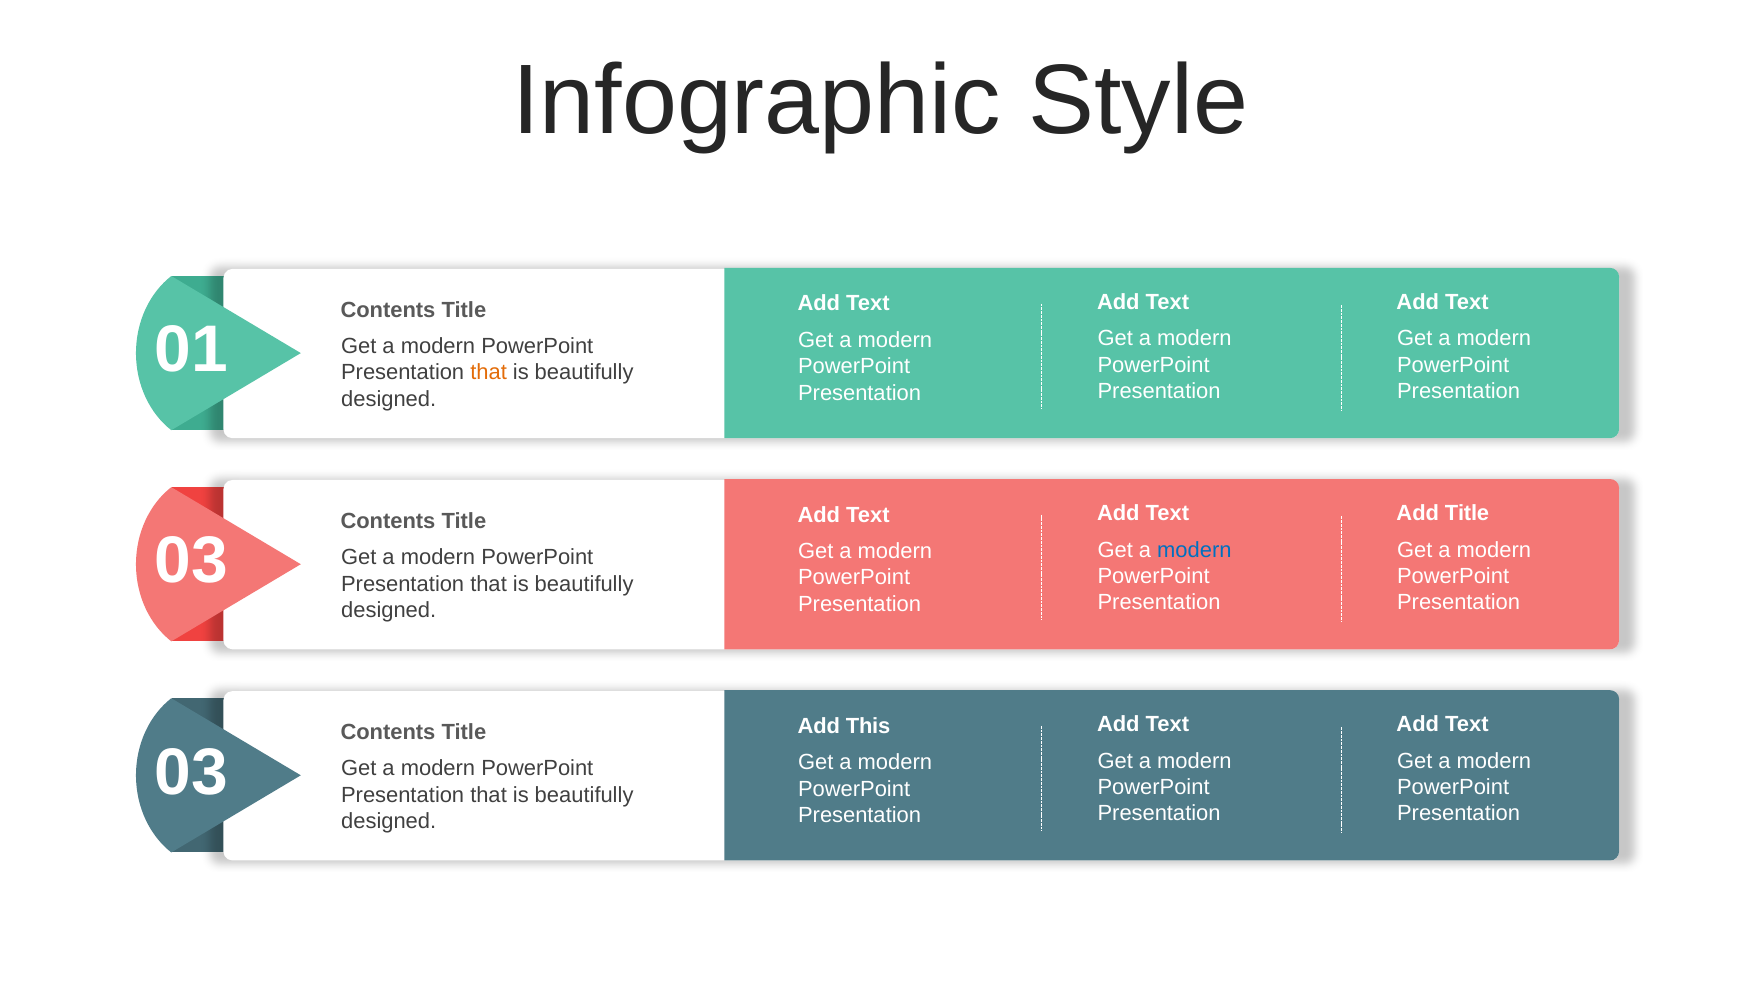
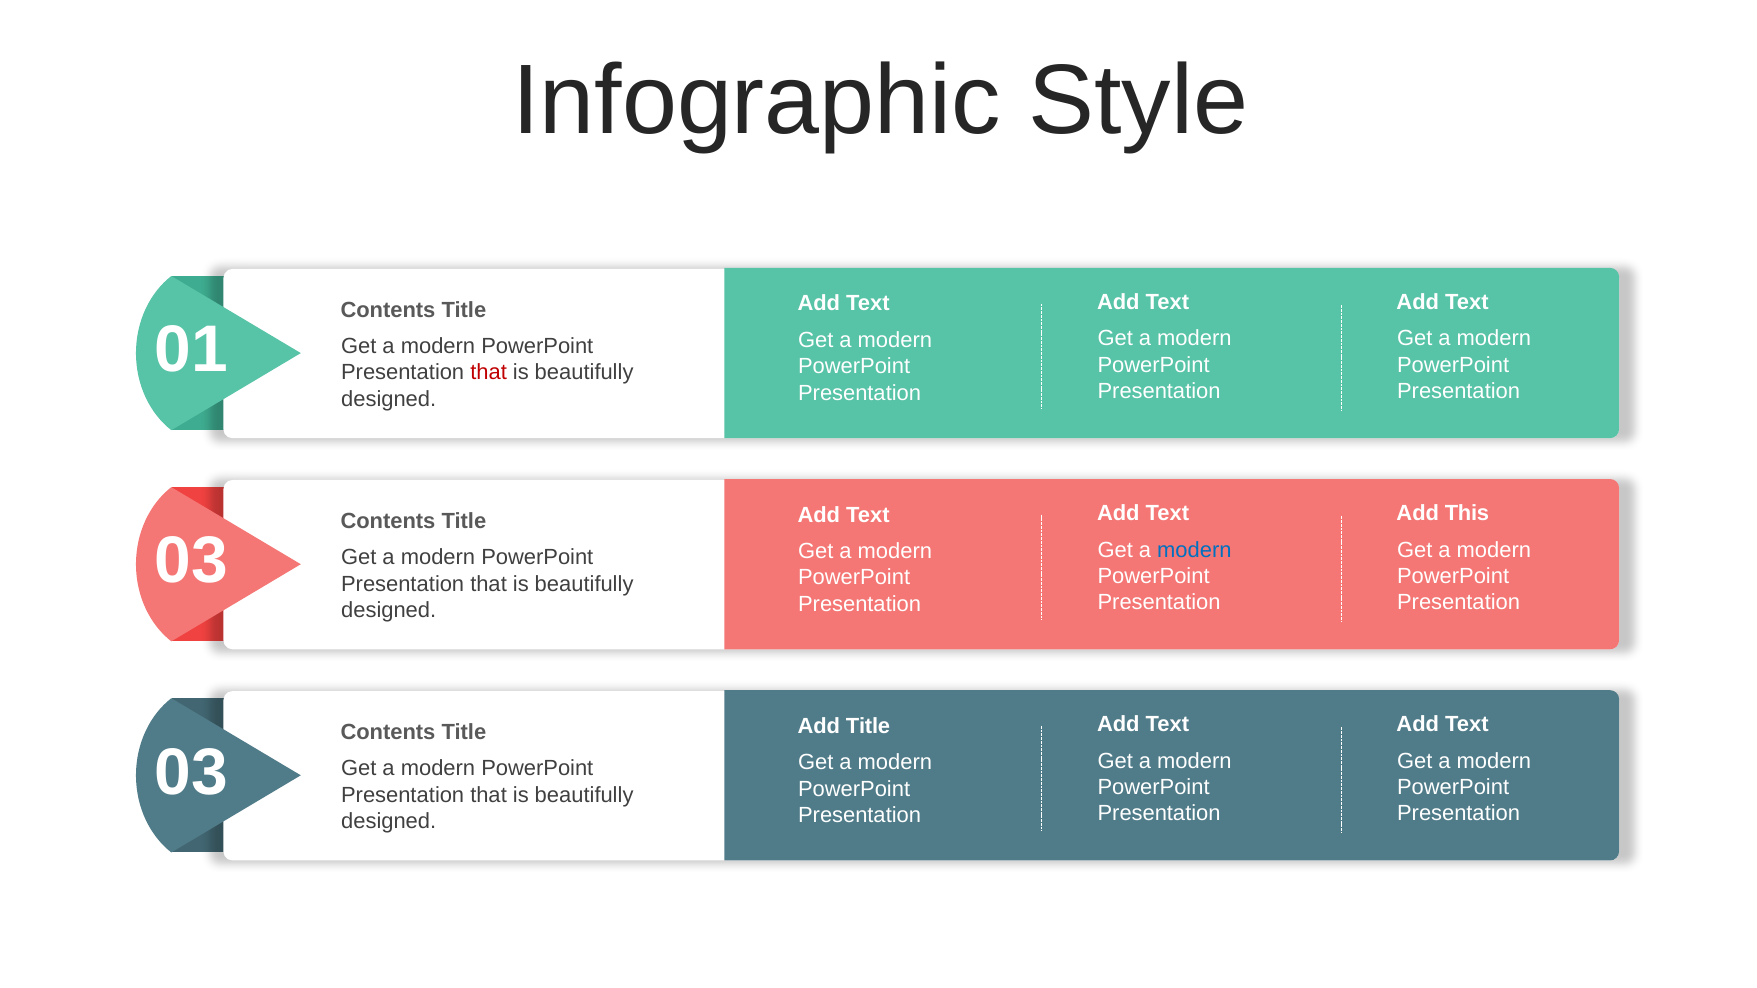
that colour: orange -> red (489, 373)
Add Title: Title -> This (1467, 513)
Add This: This -> Title (868, 726)
